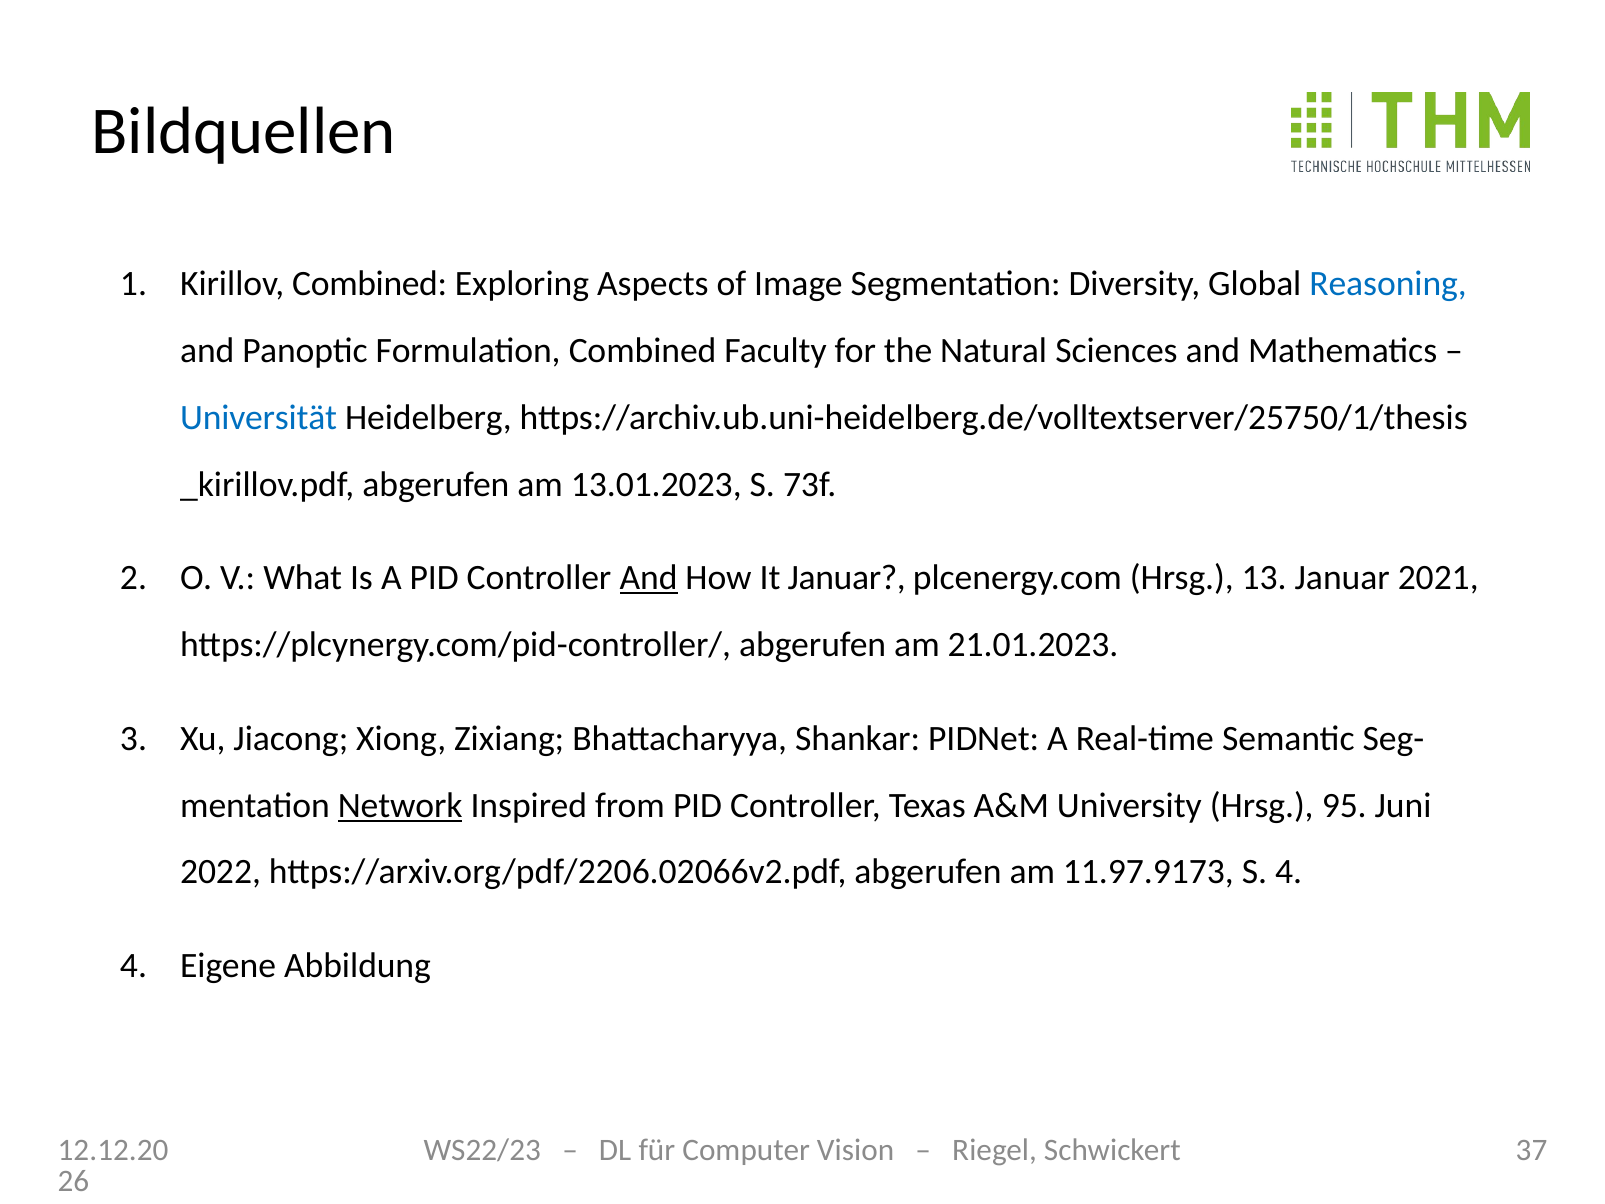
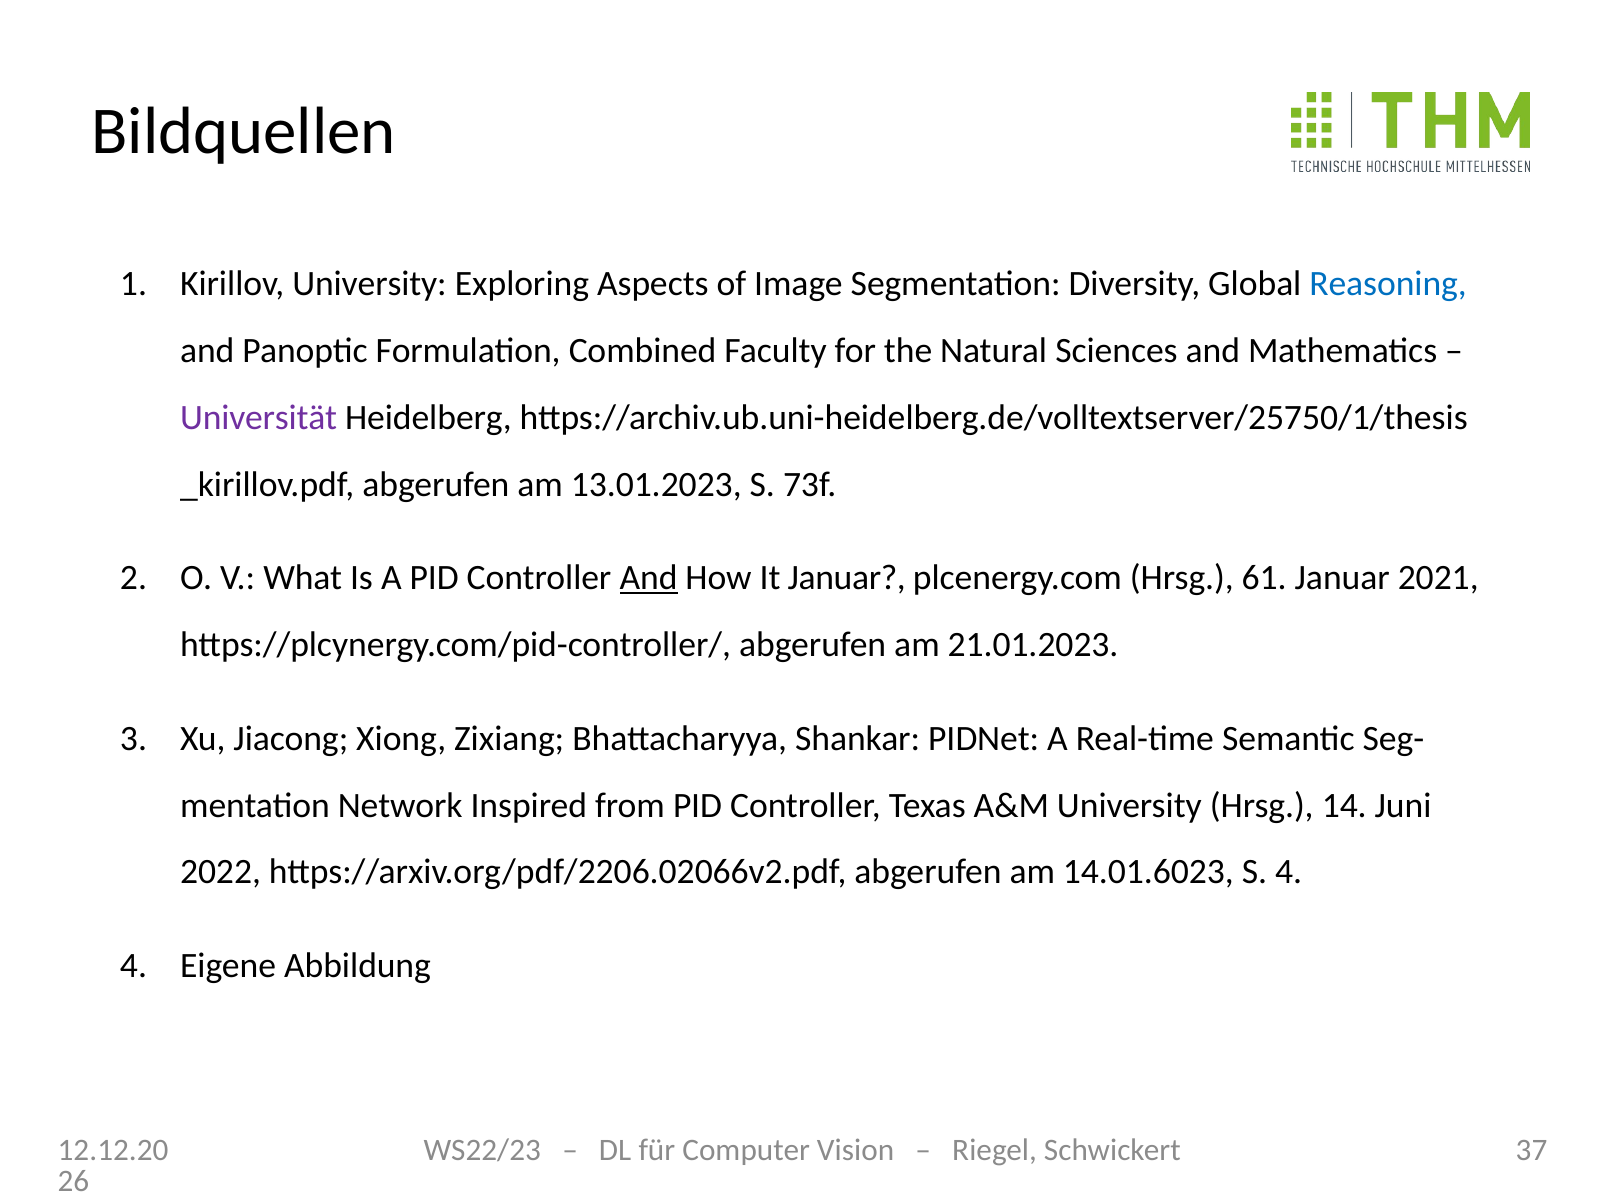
Kirillov Combined: Combined -> University (370, 284)
Universität colour: blue -> purple (259, 417)
13: 13 -> 61 (1264, 578)
Network underline: present -> none (400, 805)
95: 95 -> 14 (1344, 805)
11.97.9173: 11.97.9173 -> 14.01.6023 (1148, 872)
